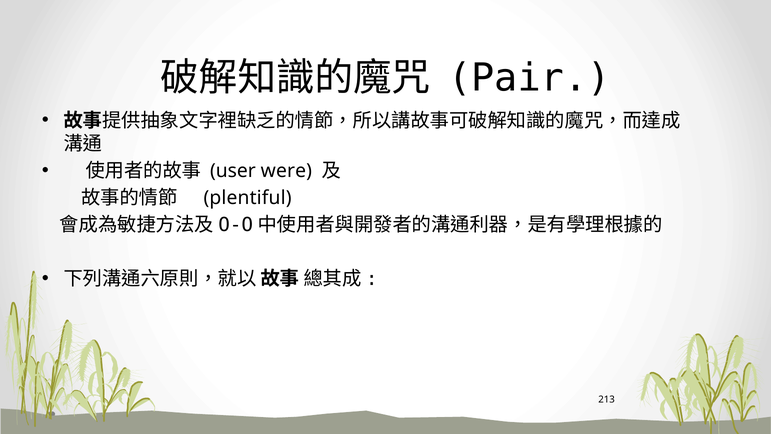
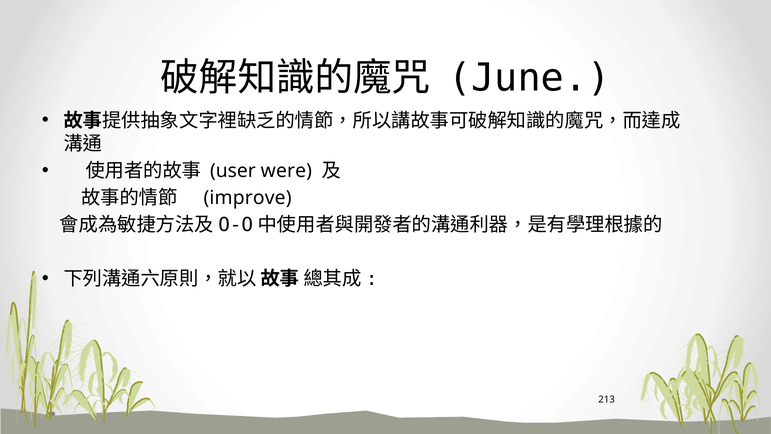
Pair: Pair -> June (529, 78)
plentiful: plentiful -> improve (248, 198)
